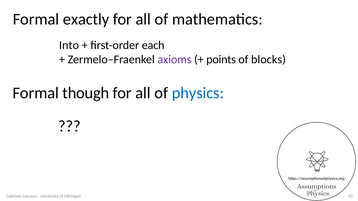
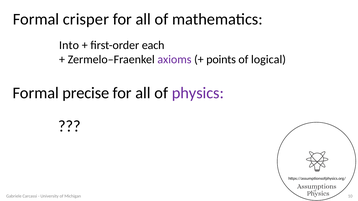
exactly: exactly -> crisper (86, 19)
blocks: blocks -> logical (268, 60)
though: though -> precise (86, 93)
physics colour: blue -> purple (198, 93)
